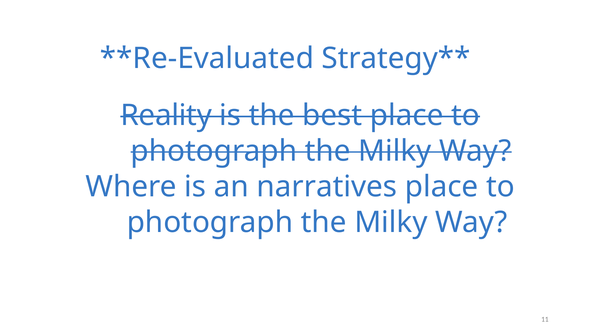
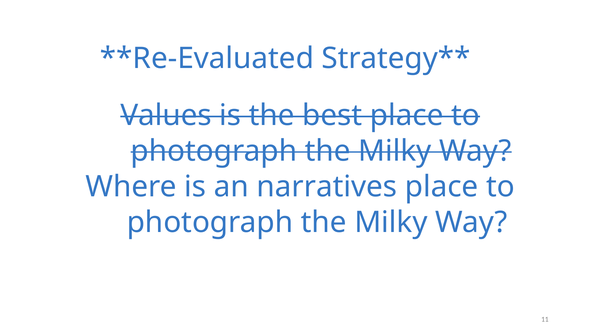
Reality: Reality -> Values (166, 115)
